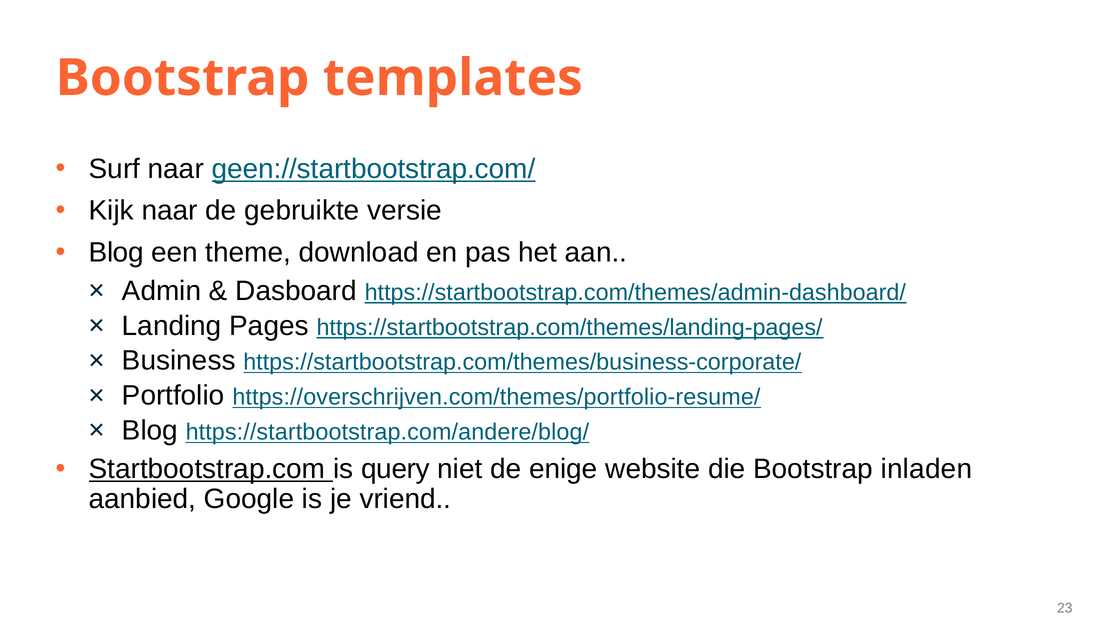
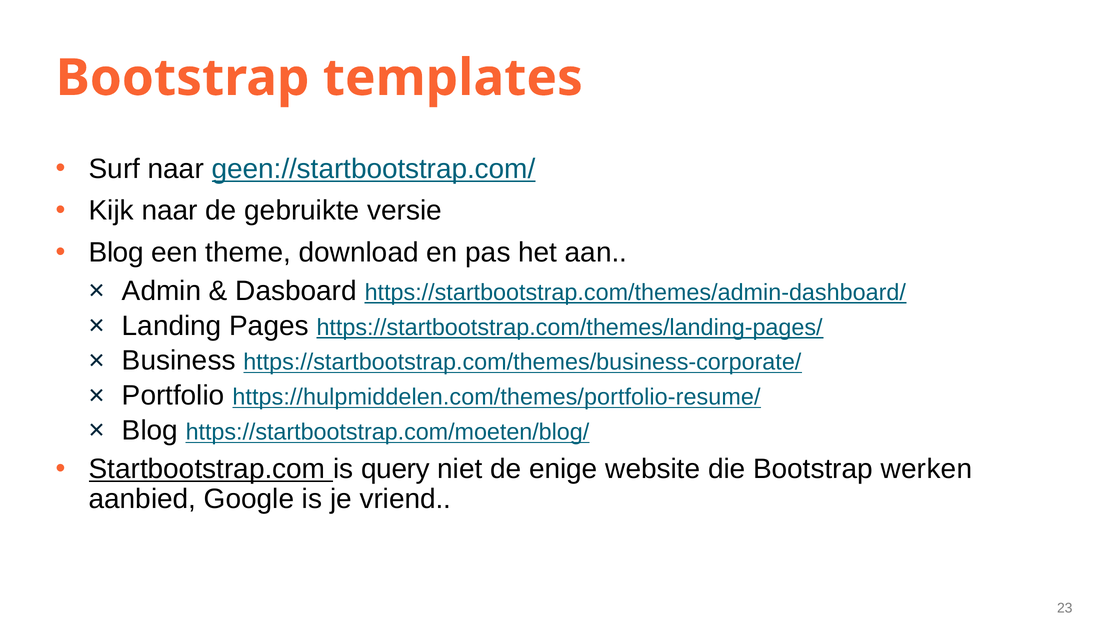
https://overschrijven.com/themes/portfolio-resume/: https://overschrijven.com/themes/portfolio-resume/ -> https://hulpmiddelen.com/themes/portfolio-resume/ (496, 397)
https://startbootstrap.com/andere/blog/: https://startbootstrap.com/andere/blog/ -> https://startbootstrap.com/moeten/blog/ (387, 432)
inladen: inladen -> werken (926, 469)
